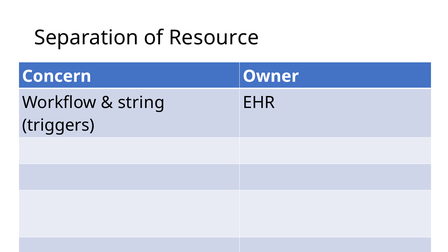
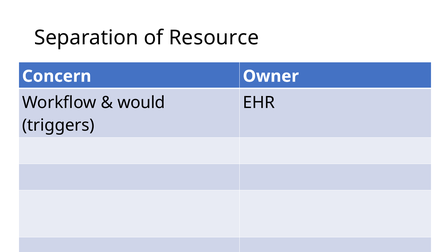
string: string -> would (141, 103)
